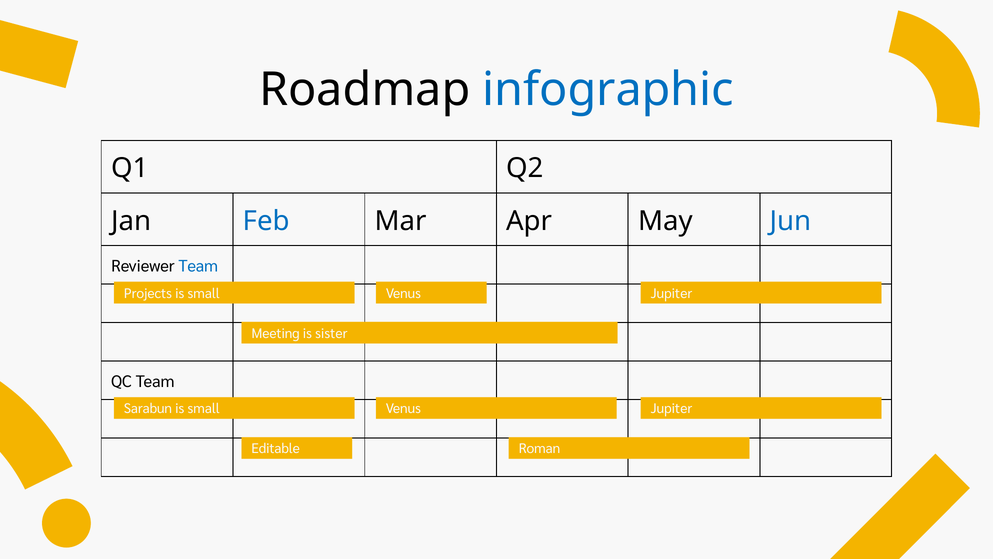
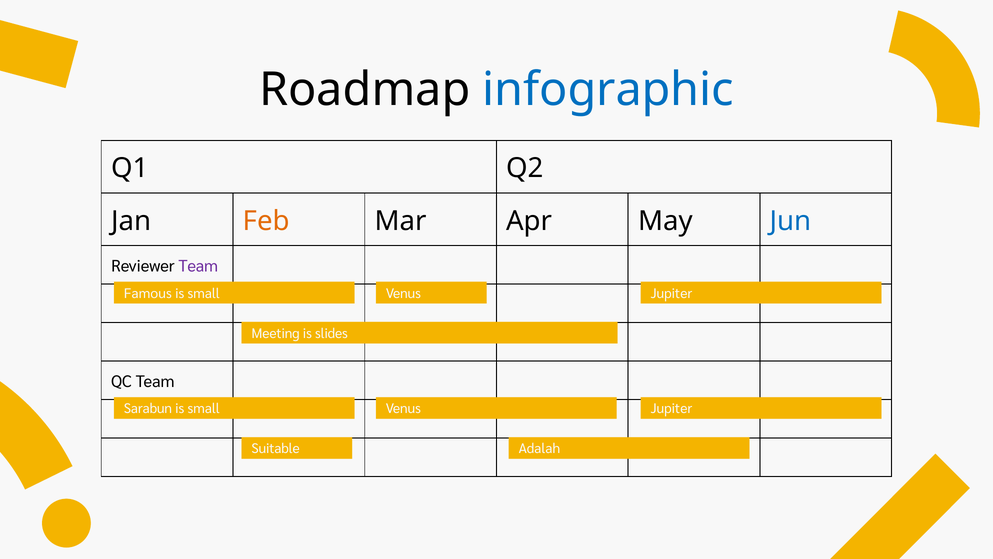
Feb colour: blue -> orange (266, 221)
Team colour: blue -> purple (198, 266)
Projects: Projects -> Famous (148, 293)
sister: sister -> slides (331, 333)
Editable: Editable -> Suitable (276, 449)
Roman: Roman -> Adalah (539, 449)
